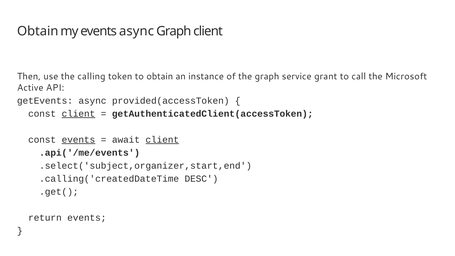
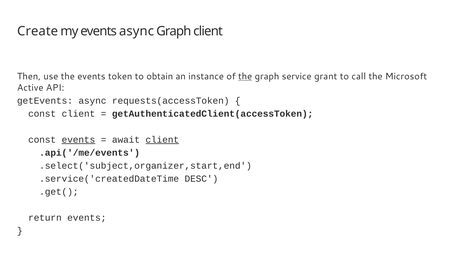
Obtain: Obtain -> Create (38, 31)
the calling: calling -> events (91, 76)
the underline: none -> present (245, 76)
provided(accessToken: provided(accessToken -> requests(accessToken (171, 101)
client underline: present -> none (78, 114)
.calling('createdDateTime: .calling('createdDateTime -> .service('createdDateTime (109, 179)
